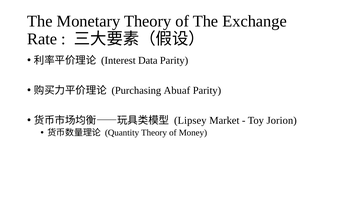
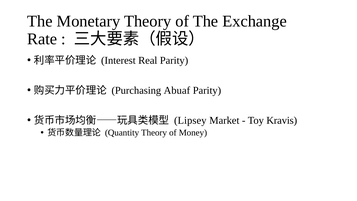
Data: Data -> Real (148, 60)
Jorion: Jorion -> Kravis (282, 120)
